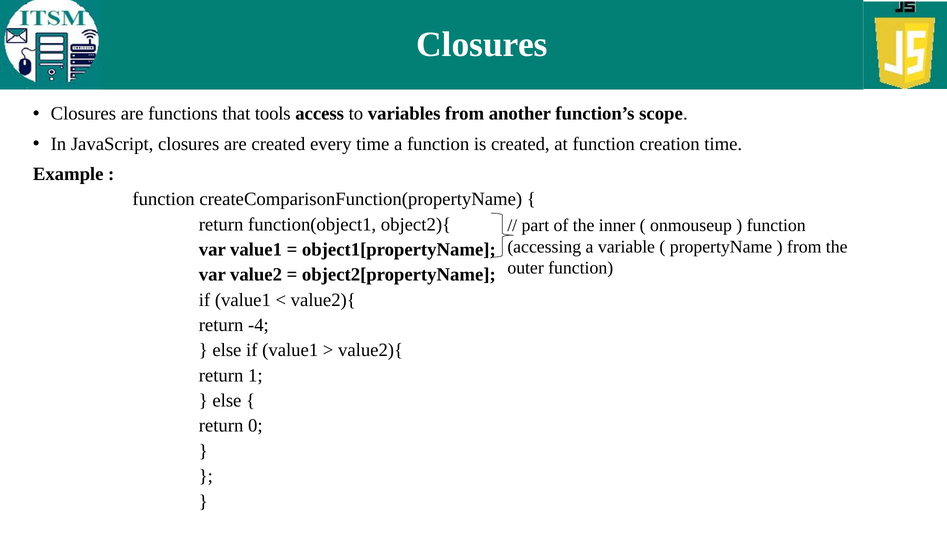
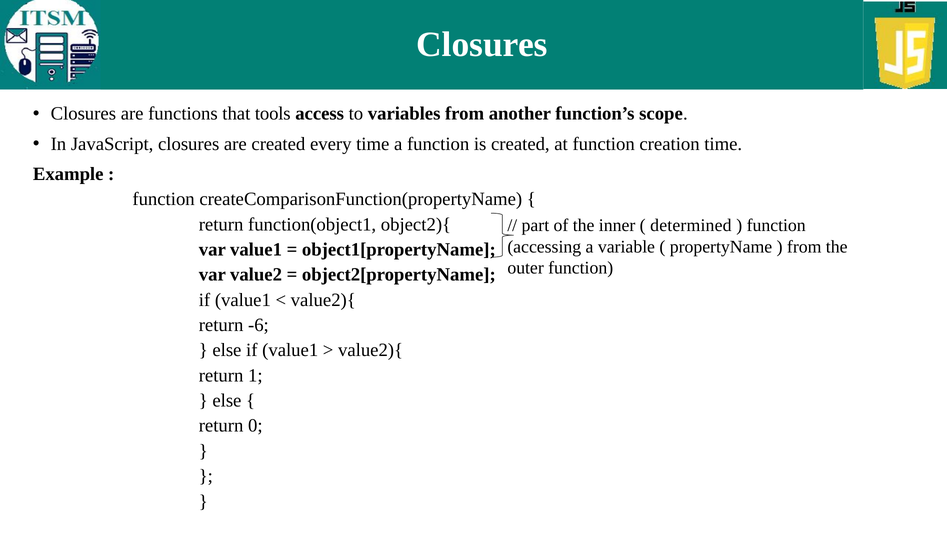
onmouseup: onmouseup -> determined (691, 225)
-4: -4 -> -6 (258, 325)
